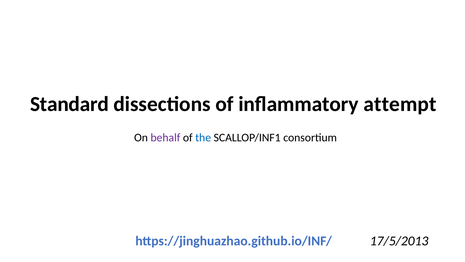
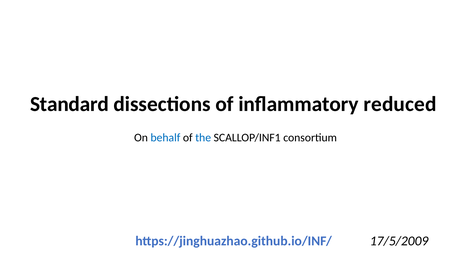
attempt: attempt -> reduced (400, 104)
behalf colour: purple -> blue (165, 137)
17/5/2013: 17/5/2013 -> 17/5/2009 (399, 241)
